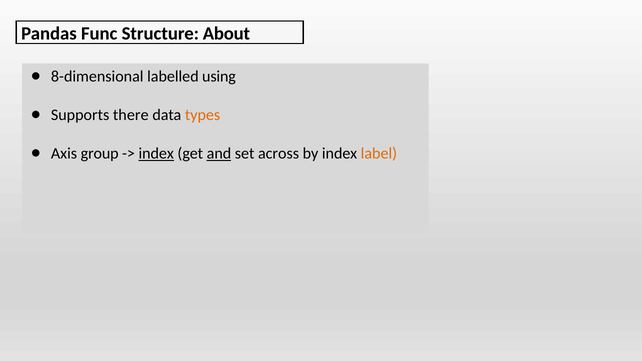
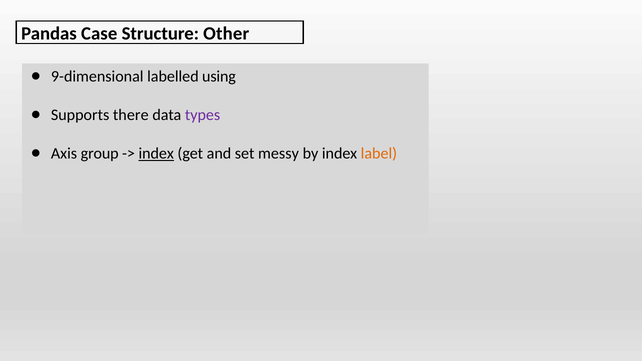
Func: Func -> Case (99, 34)
About: About -> Other (226, 34)
8-dimensional: 8-dimensional -> 9-dimensional (97, 77)
types colour: orange -> purple (203, 115)
and underline: present -> none (219, 154)
across: across -> messy (279, 154)
